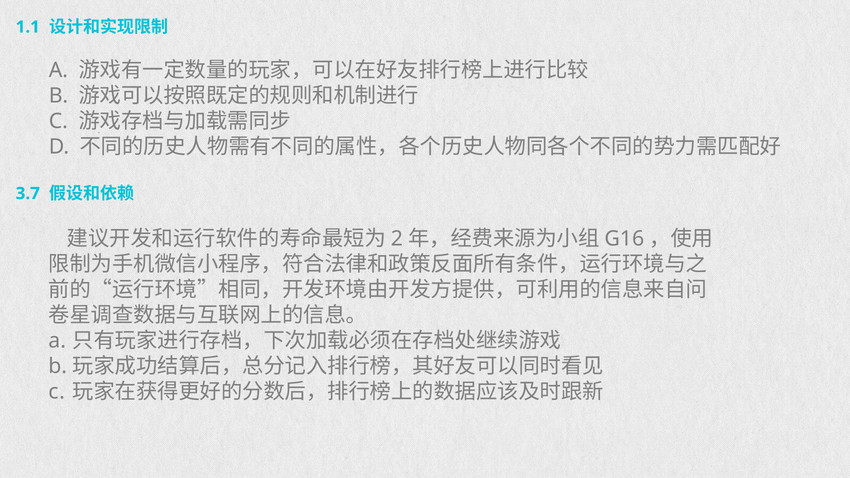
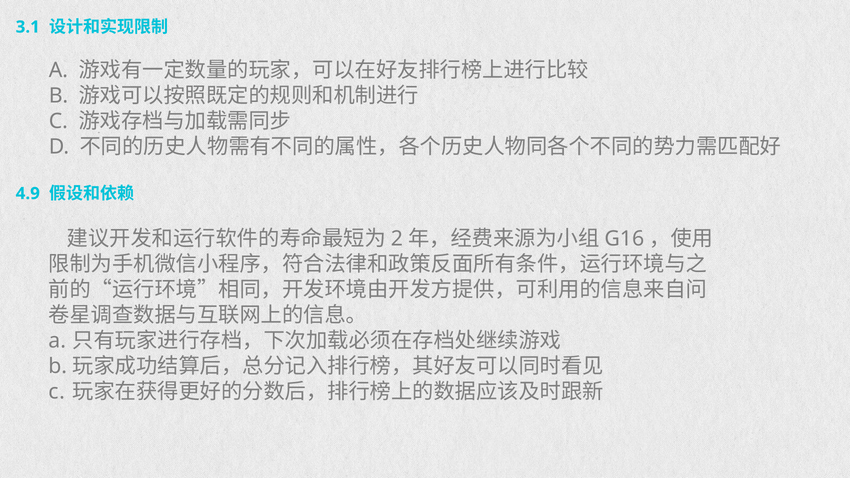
1.1: 1.1 -> 3.1 (28, 27)
3.7: 3.7 -> 4.9 (28, 194)
